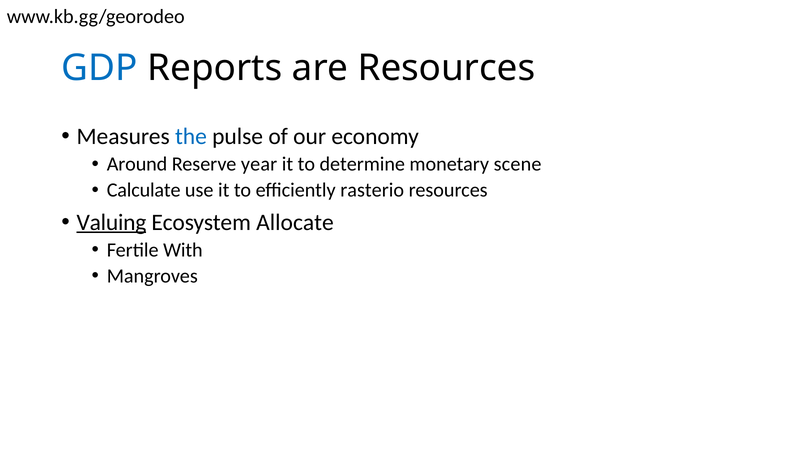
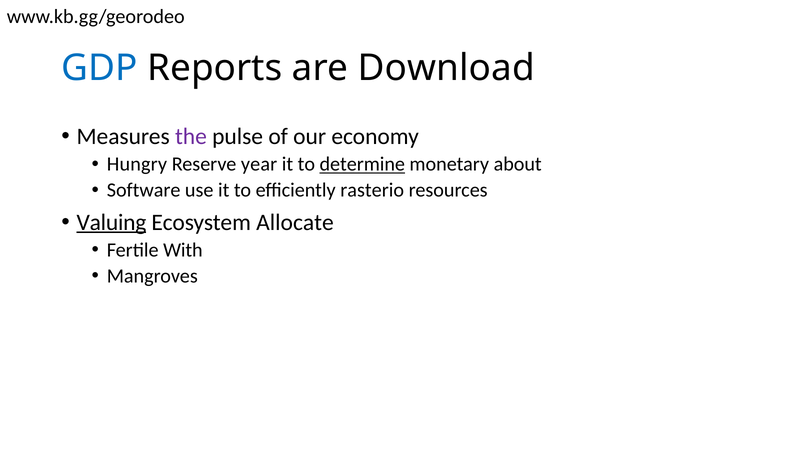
are Resources: Resources -> Download (446, 68)
the colour: blue -> purple (191, 136)
Around: Around -> Hungry (137, 164)
determine underline: none -> present (362, 164)
scene: scene -> about (518, 164)
Calculate: Calculate -> Software (144, 190)
